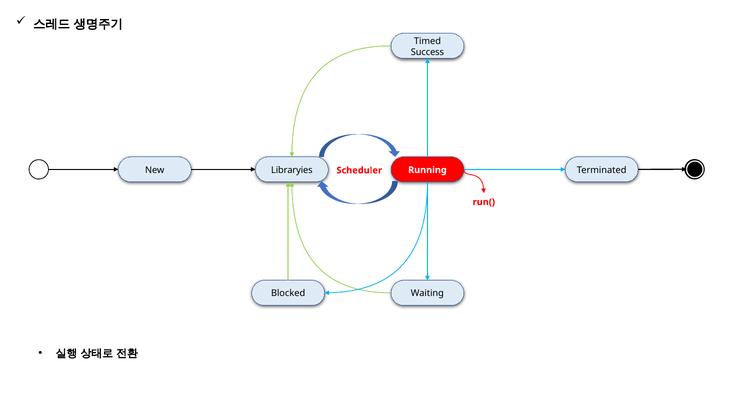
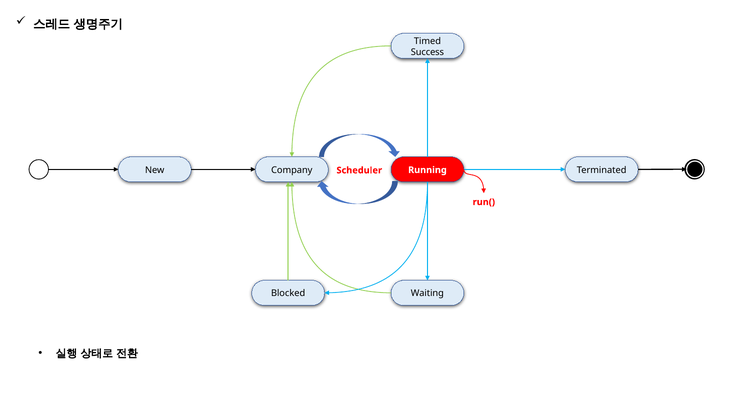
Libraryies: Libraryies -> Company (292, 170)
